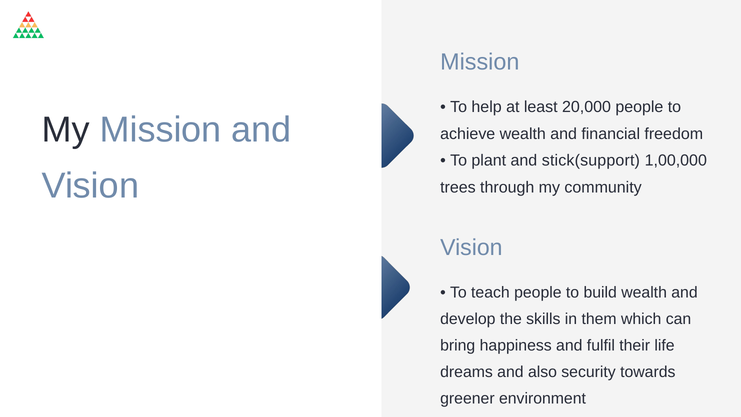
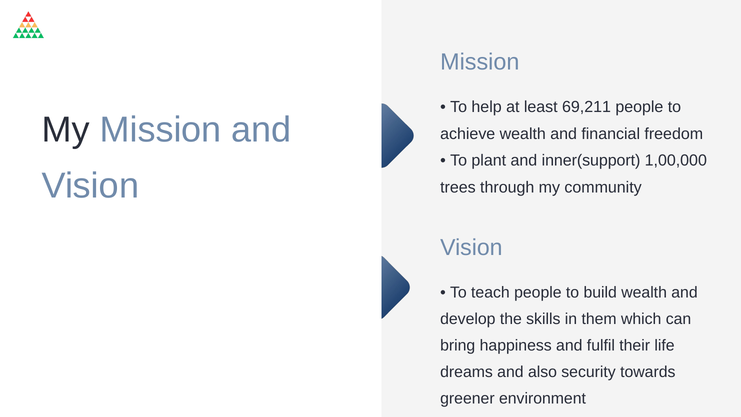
20,000: 20,000 -> 69,211 (587, 107)
stick(support: stick(support -> inner(support (591, 160)
